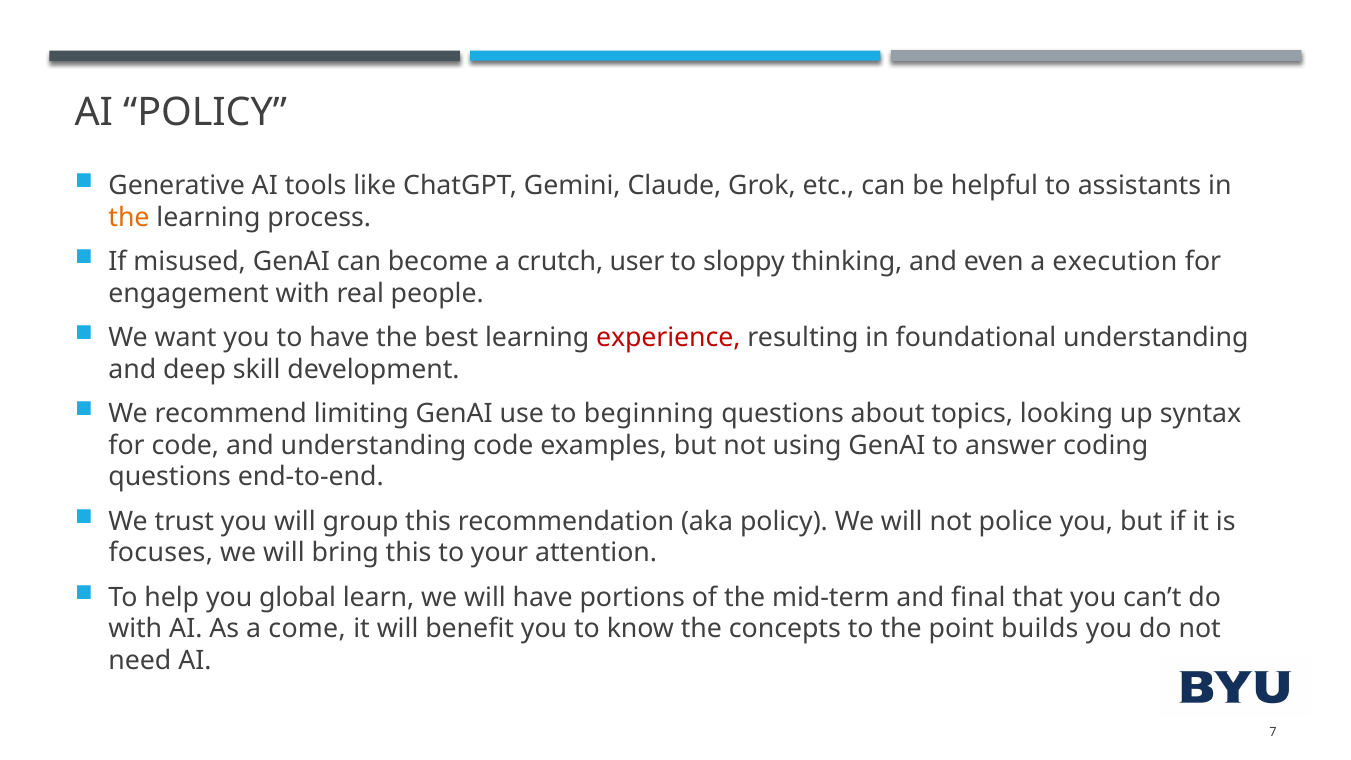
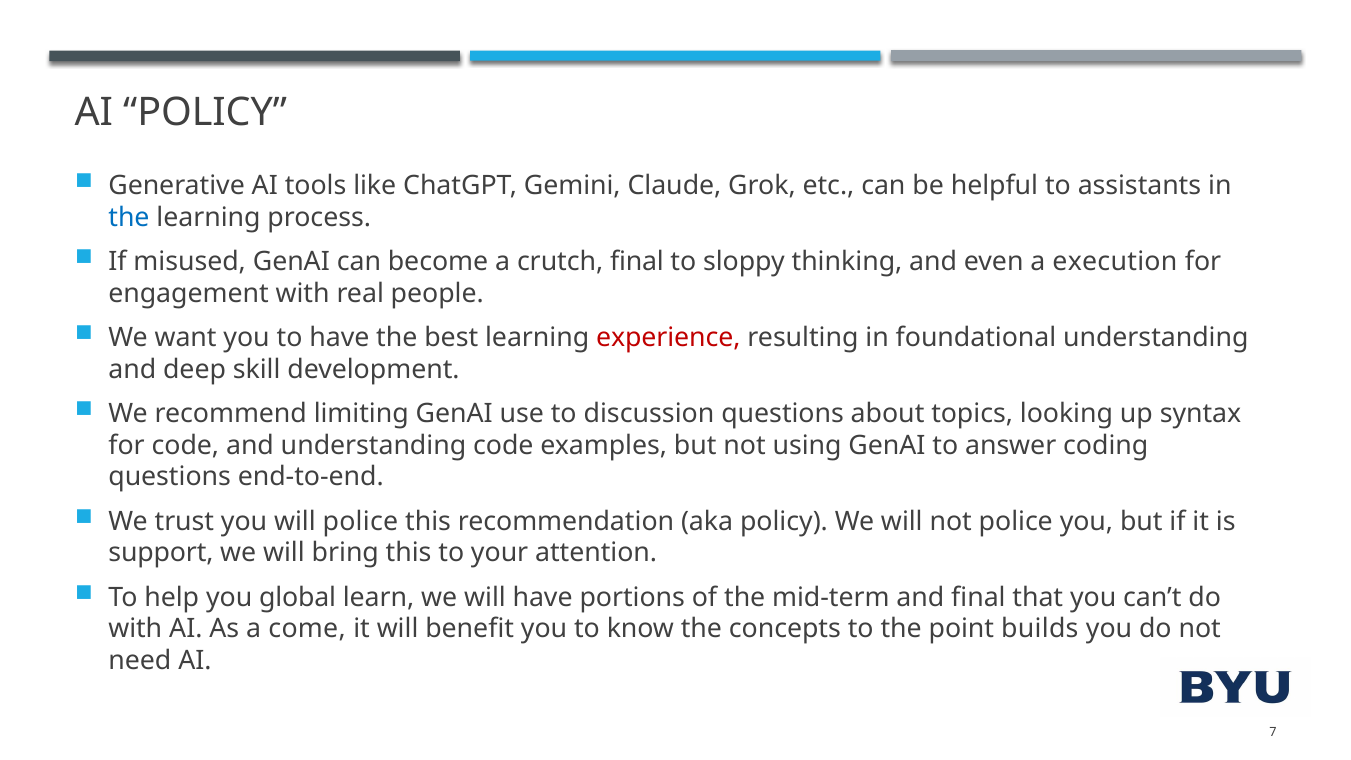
the colour: orange -> blue (129, 217)
crutch user: user -> final (637, 262)
beginning: beginning -> discussion (649, 414)
will group: group -> police (360, 521)
focuses: focuses -> support (161, 553)
